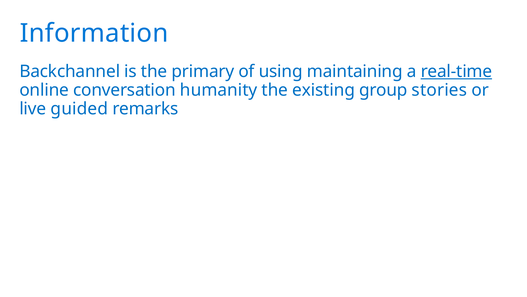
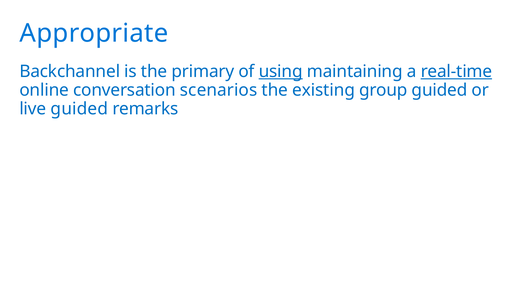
Information: Information -> Appropriate (94, 33)
using underline: none -> present (281, 71)
humanity: humanity -> scenarios (219, 90)
group stories: stories -> guided (440, 90)
